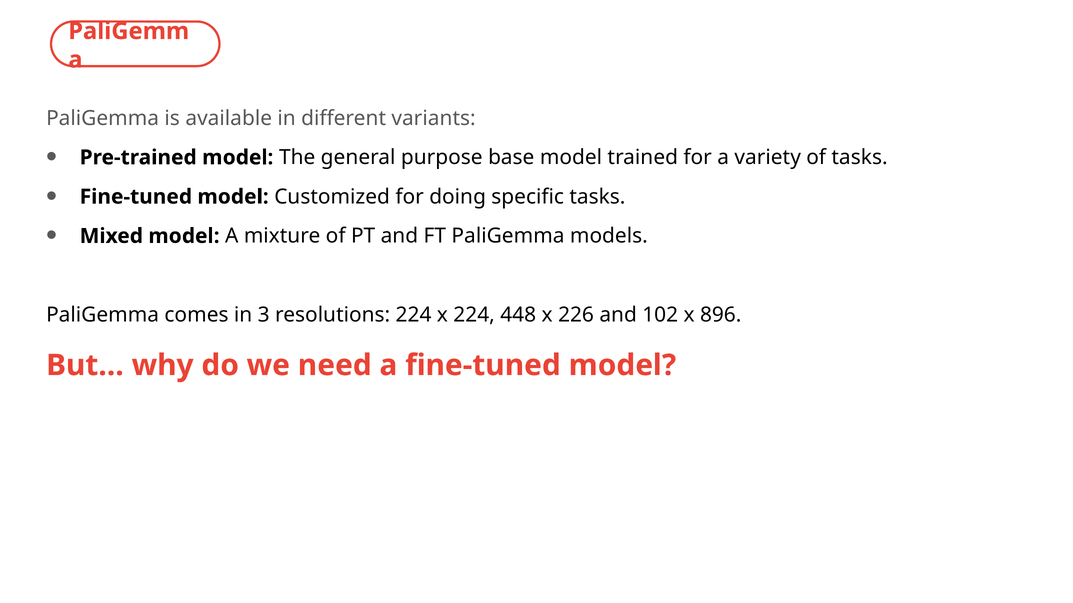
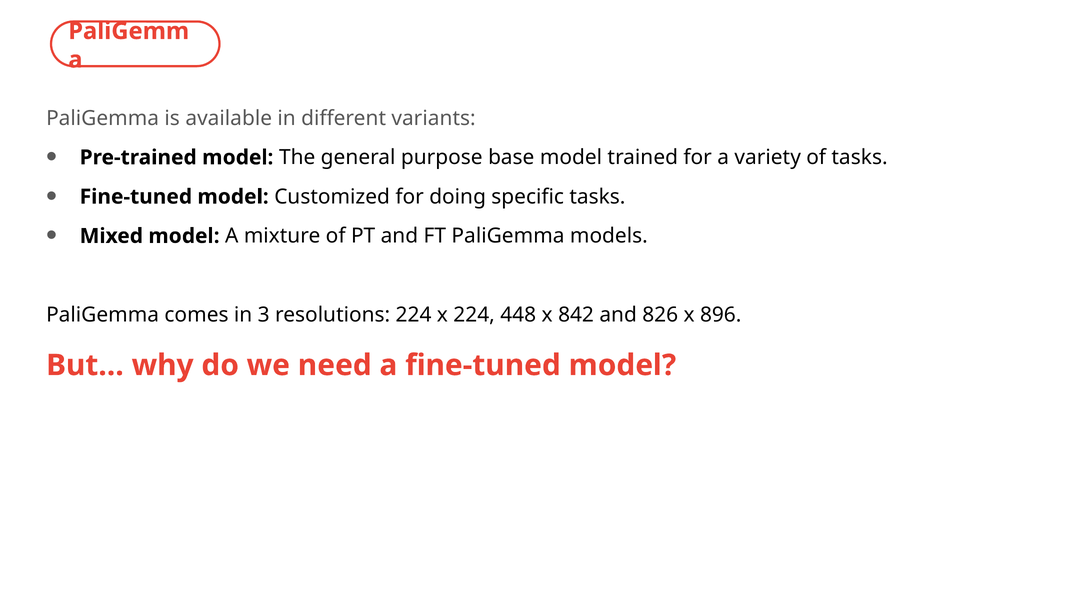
226: 226 -> 842 (576, 315)
102: 102 -> 826 (660, 315)
